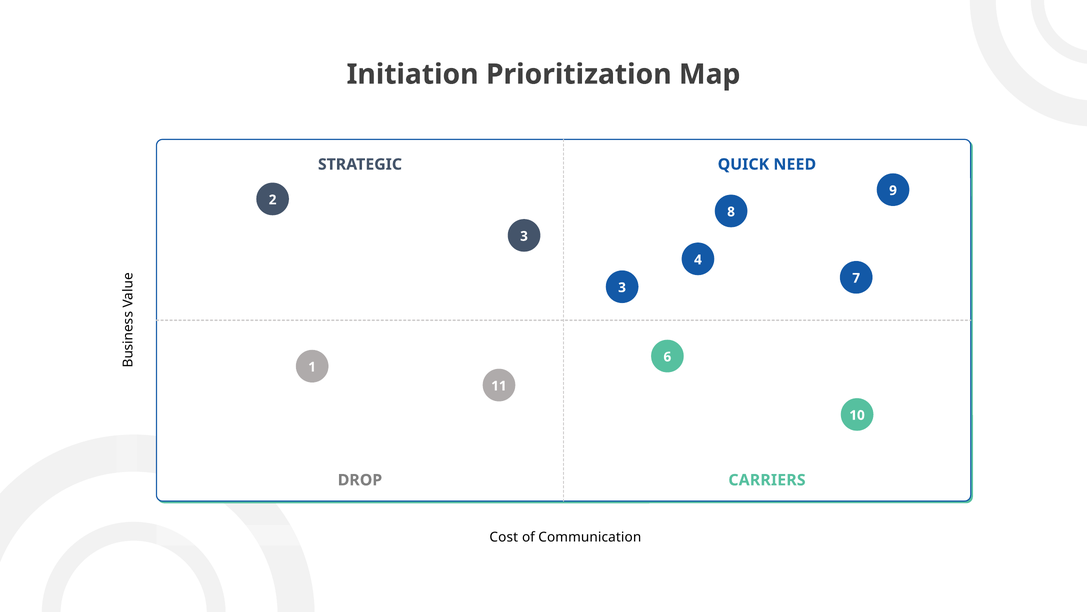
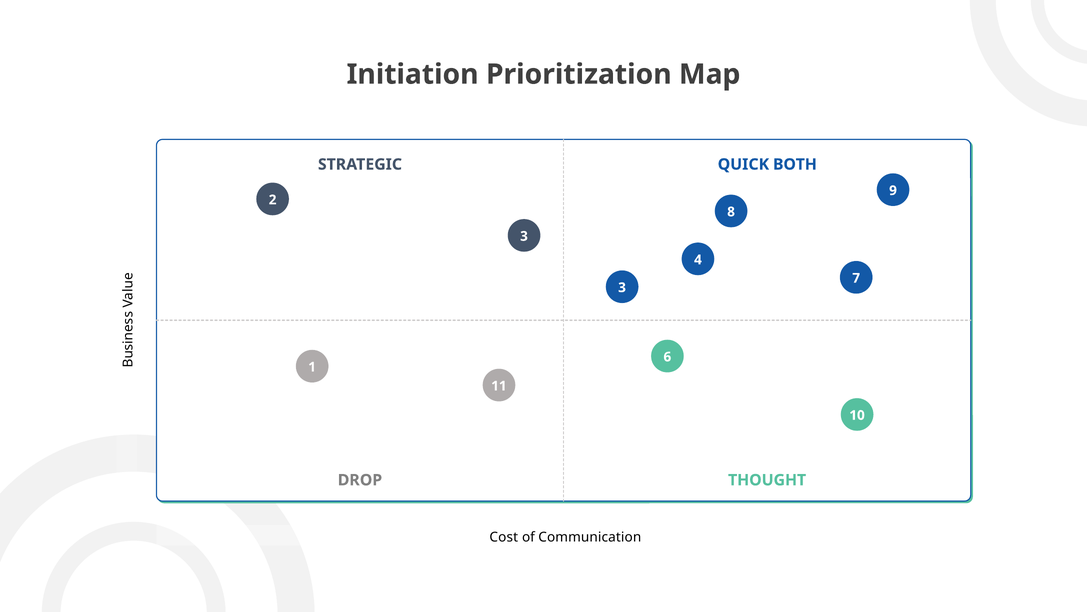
NEED: NEED -> BOTH (795, 164)
CARRIERS: CARRIERS -> THOUGHT (767, 480)
